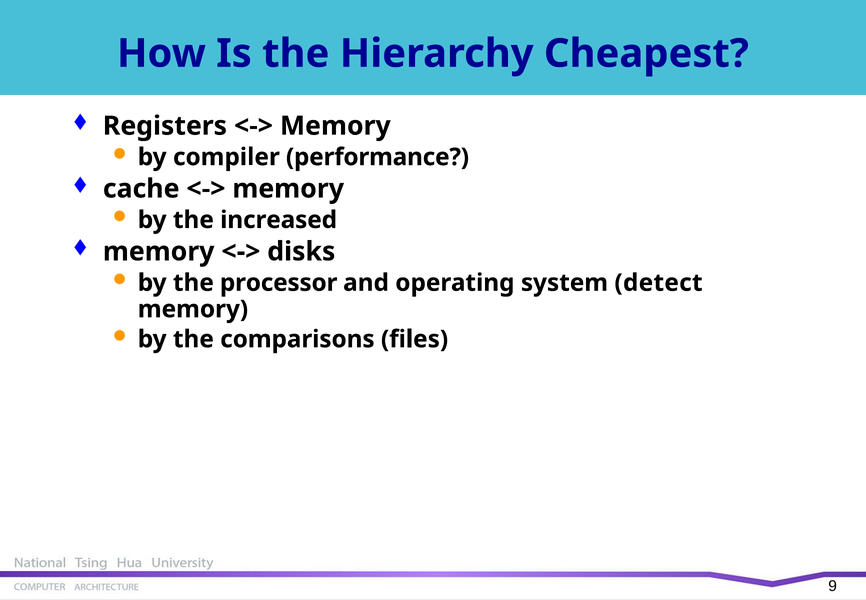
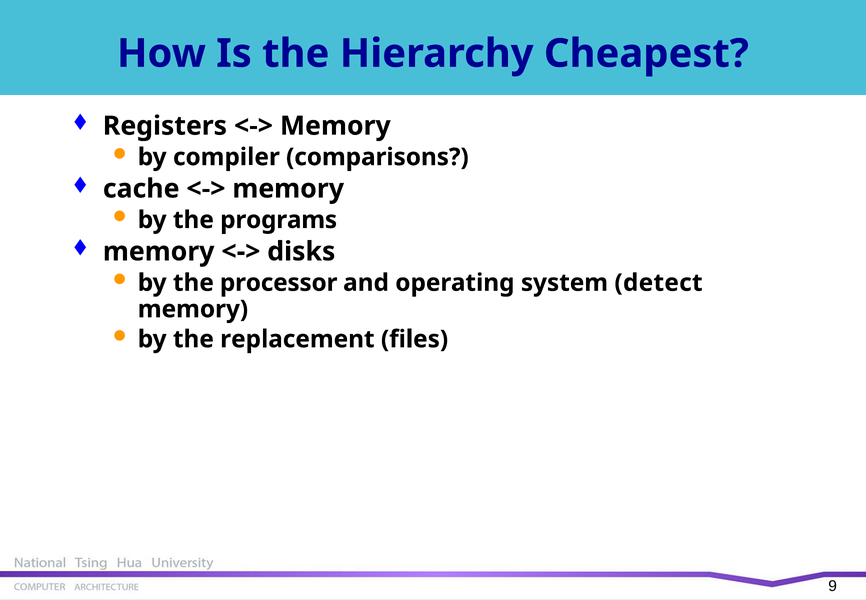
performance: performance -> comparisons (377, 157)
increased: increased -> programs (279, 220)
comparisons: comparisons -> replacement (297, 339)
